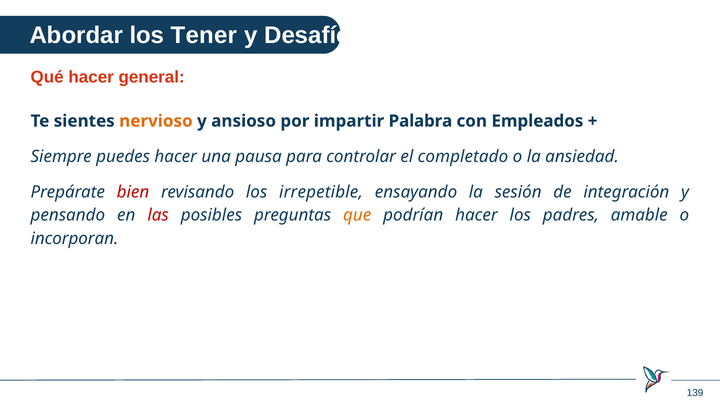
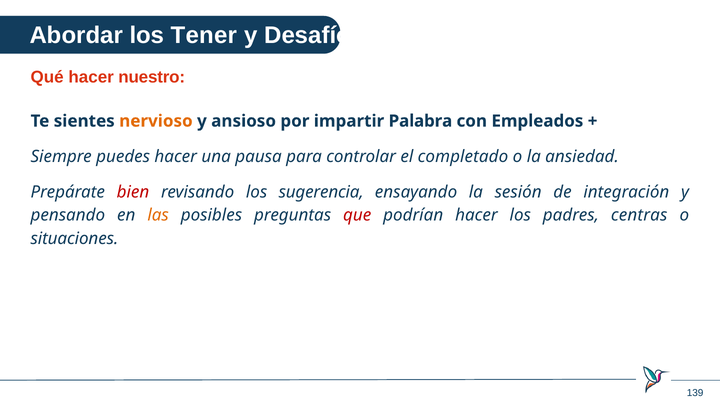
general: general -> nuestro (152, 77)
irrepetible: irrepetible -> sugerencia (321, 192)
las colour: red -> orange (158, 215)
que colour: orange -> red (357, 215)
amable: amable -> centras (639, 215)
incorporan: incorporan -> situaciones (74, 239)
